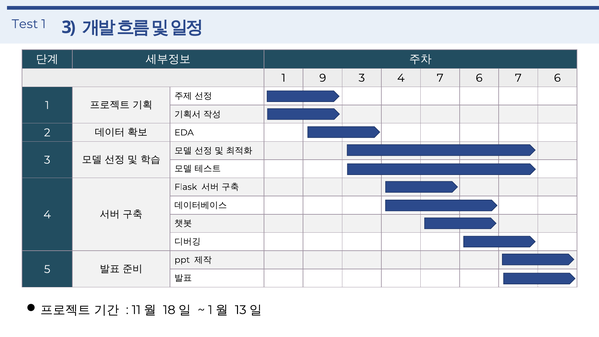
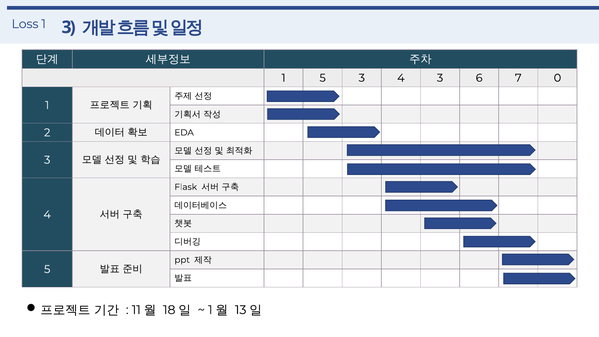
Test: Test -> Loss (25, 24)
1 9: 9 -> 5 (323, 78)
4 7: 7 -> 3 (440, 78)
6 7 6: 6 -> 0 (557, 78)
